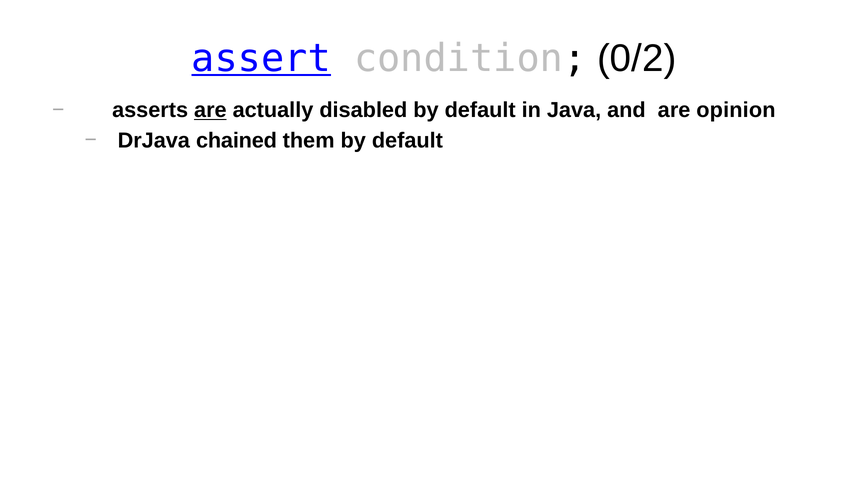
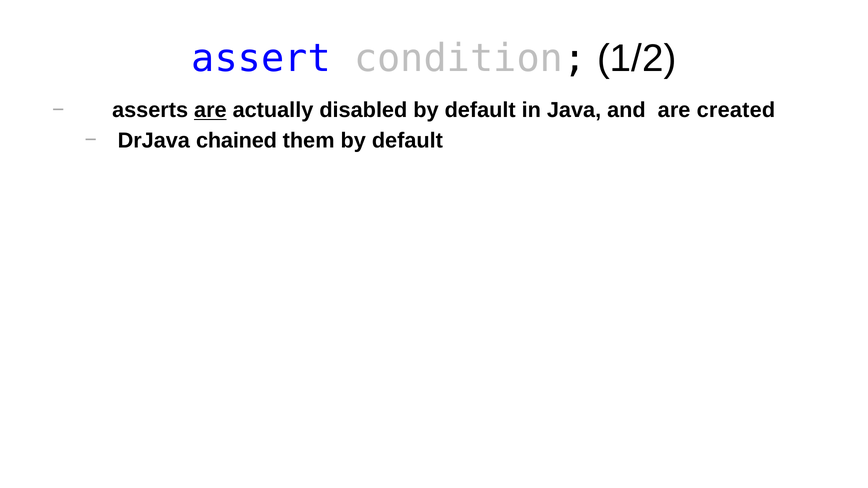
assert underline: present -> none (261, 59)
0/2: 0/2 -> 1/2 (637, 59)
opinion: opinion -> created (736, 110)
